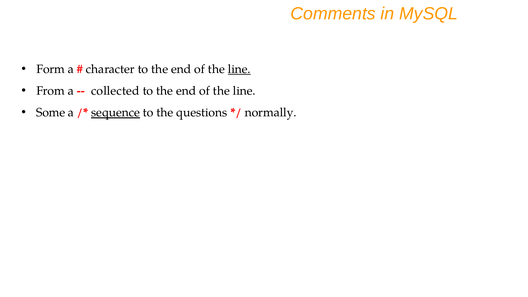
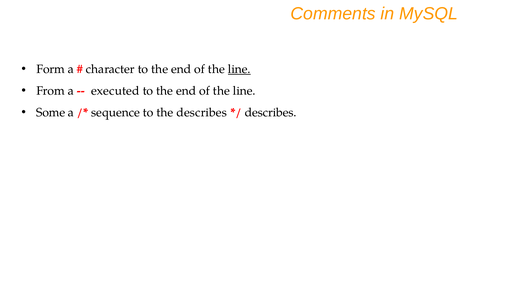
collected: collected -> executed (115, 91)
sequence underline: present -> none (116, 113)
the questions: questions -> describes (202, 113)
normally: normally -> describes (271, 113)
